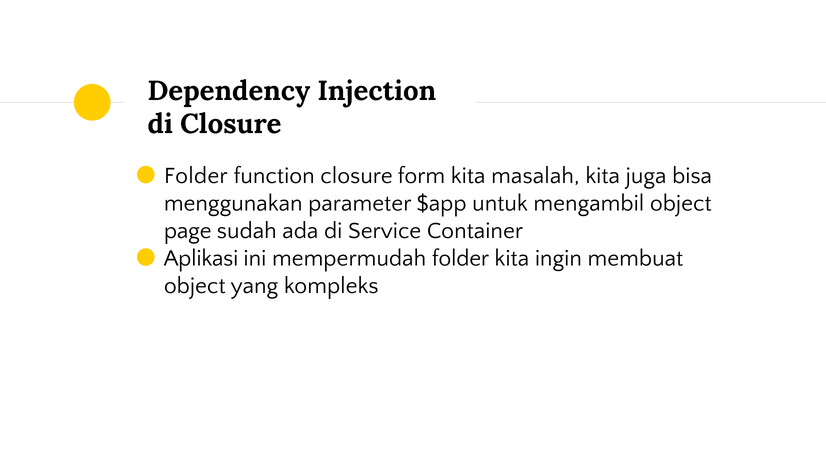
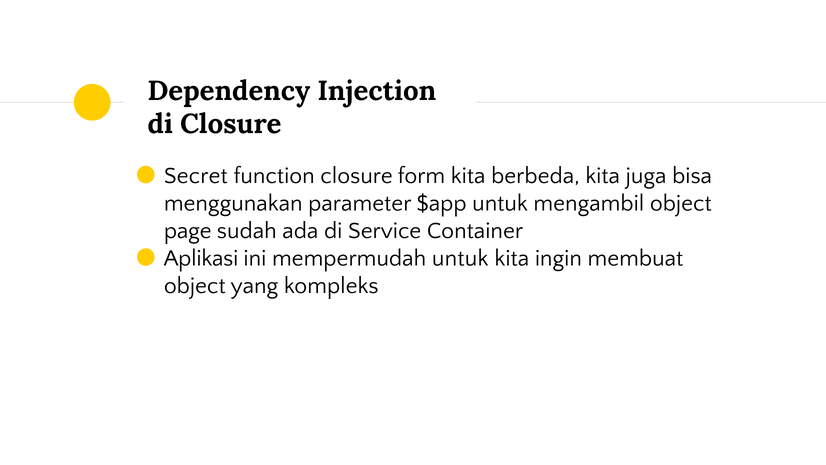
Folder: Folder -> Secret (196, 175)
masalah: masalah -> berbeda (535, 175)
mempermudah folder: folder -> untuk (460, 258)
